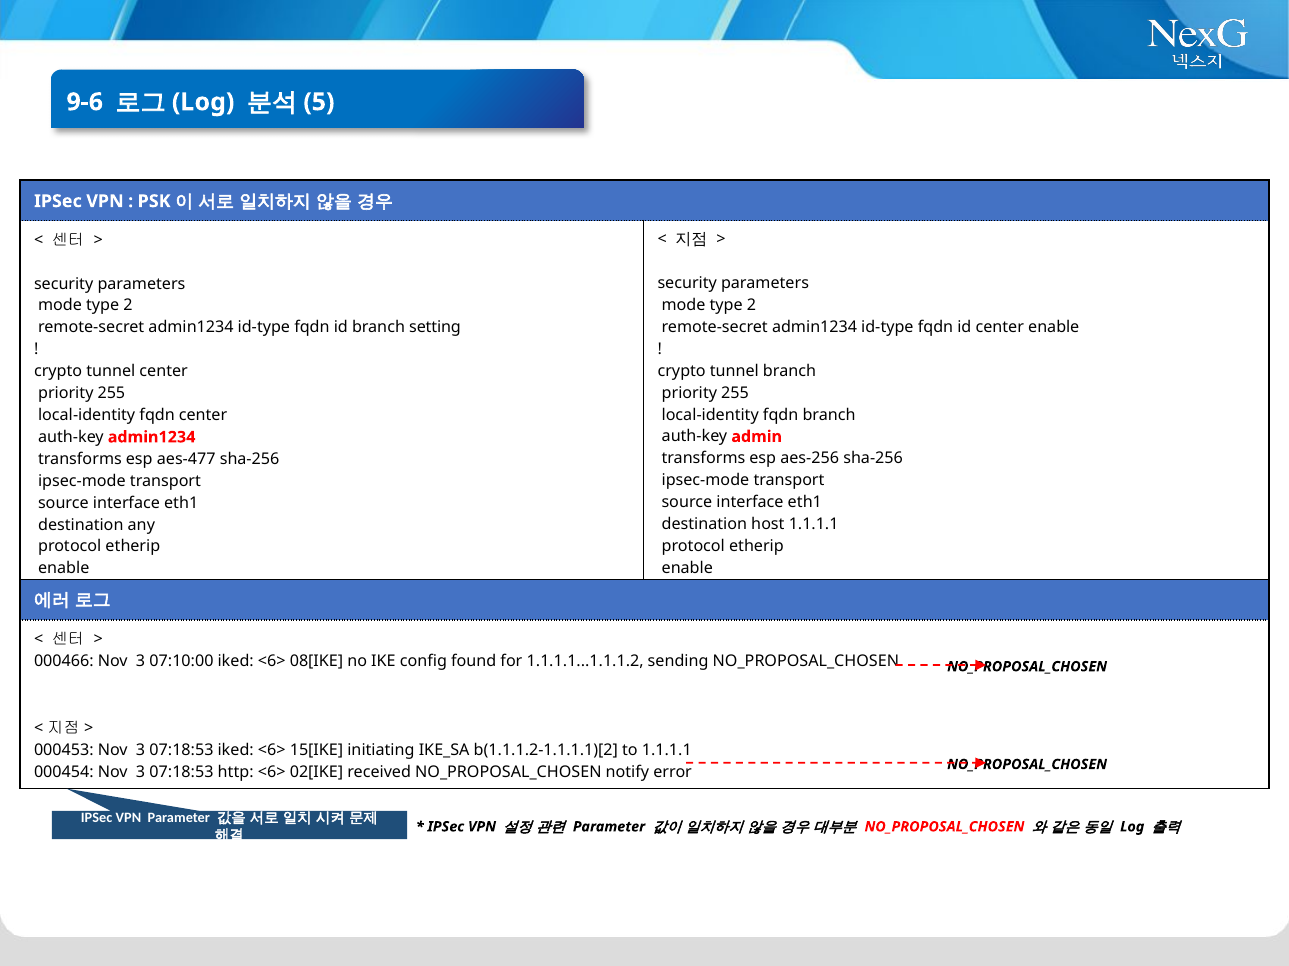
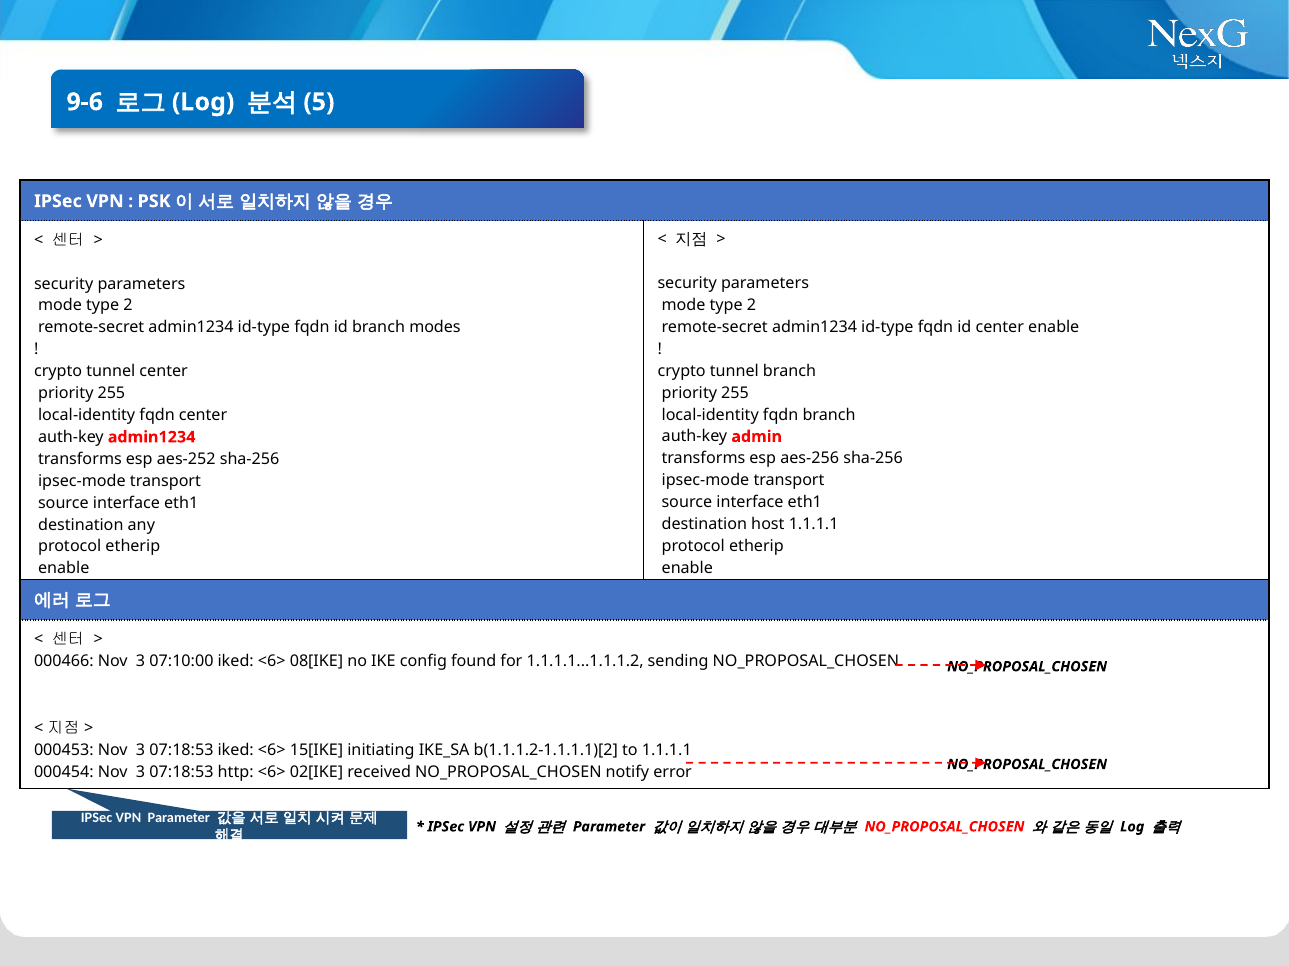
setting: setting -> modes (435, 328)
aes-477: aes-477 -> aes-252 (186, 459)
